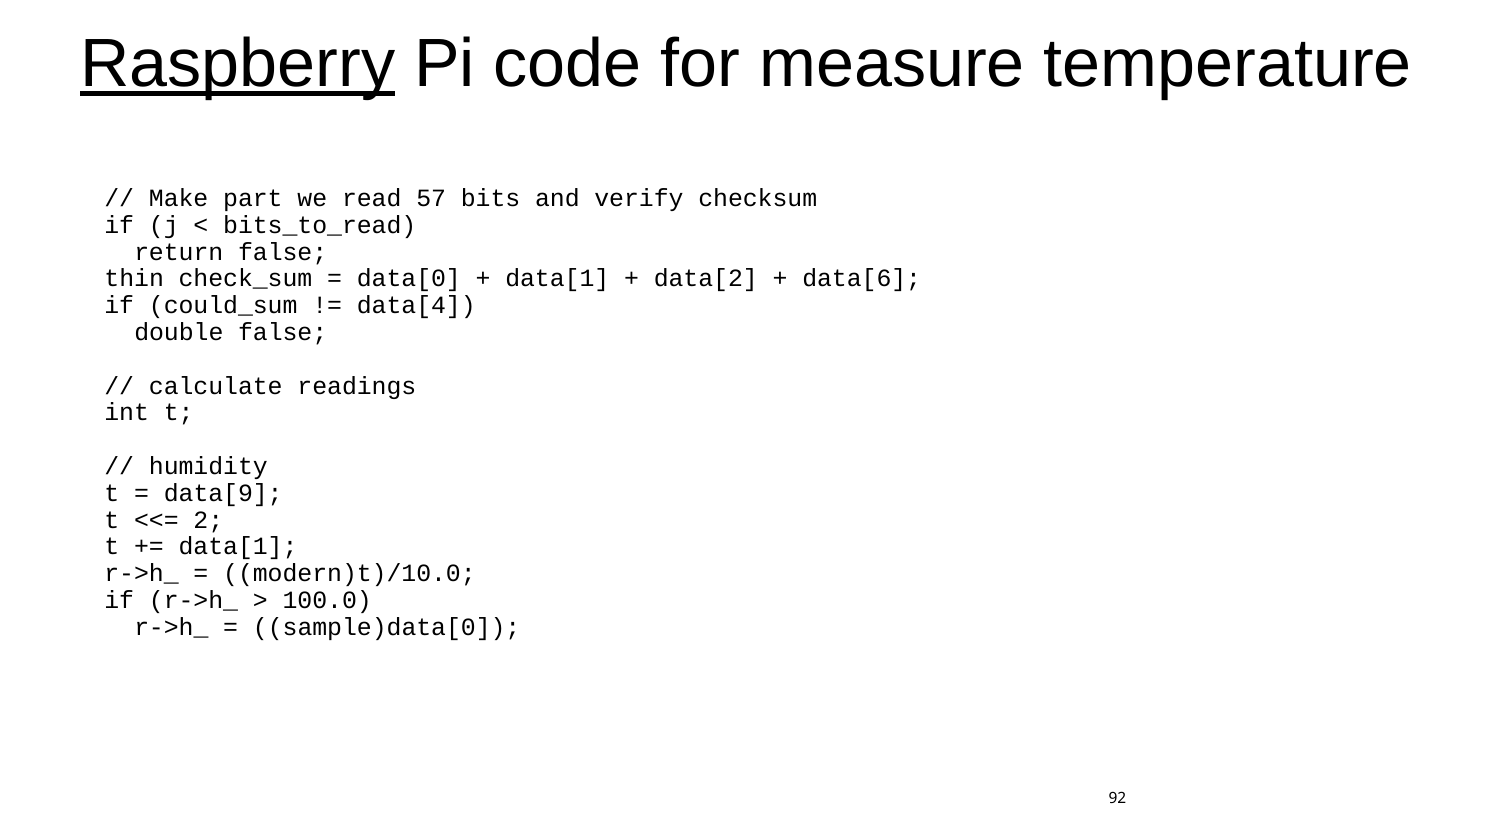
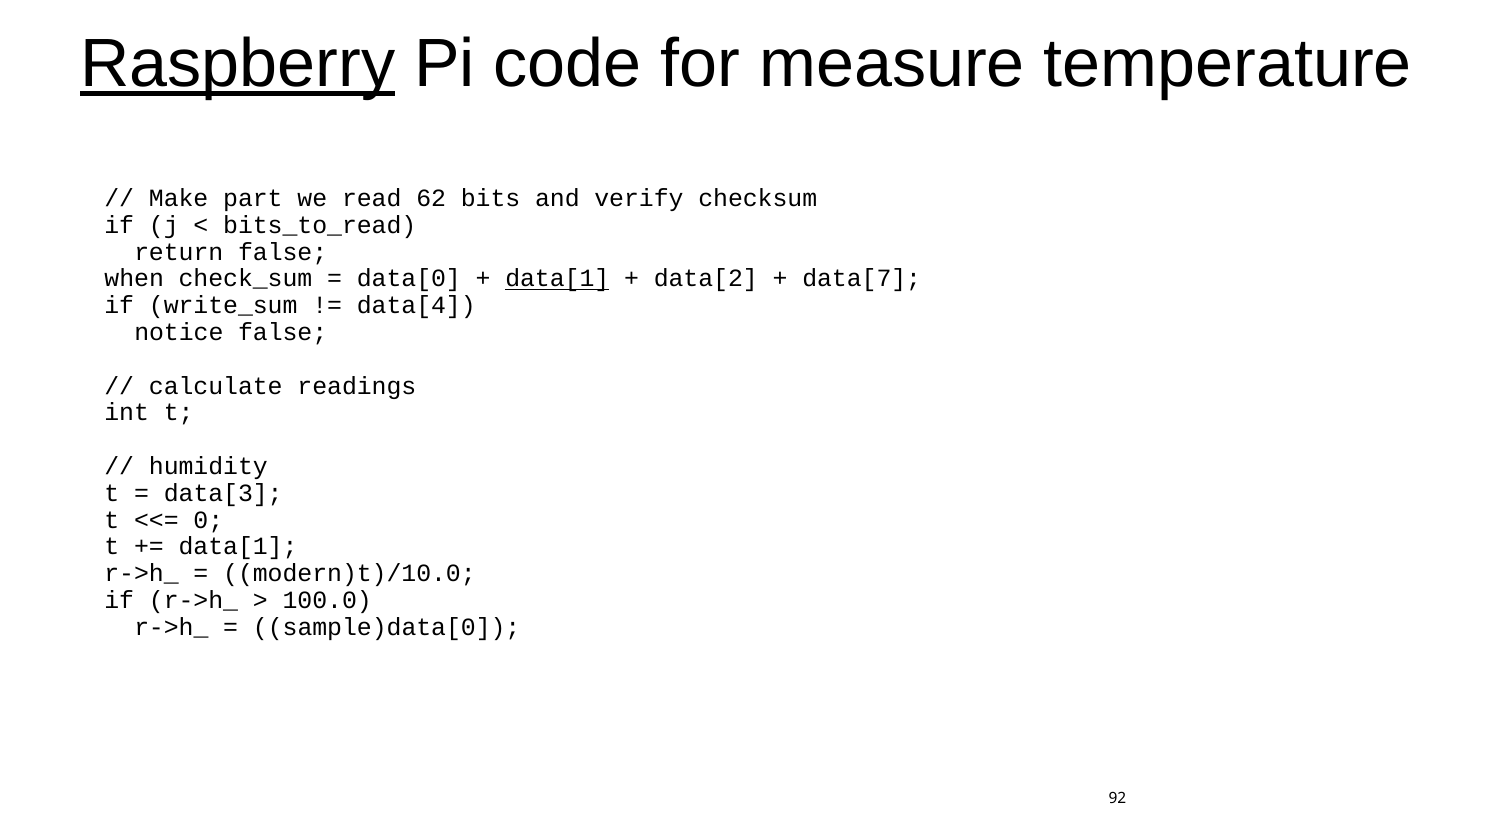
57: 57 -> 62 (431, 198)
thin: thin -> when (134, 279)
data[1 underline: none -> present (557, 279)
data[6: data[6 -> data[7 (862, 279)
could_sum: could_sum -> write_sum (223, 306)
double: double -> notice (179, 332)
data[9: data[9 -> data[3 (223, 493)
2: 2 -> 0 (208, 520)
